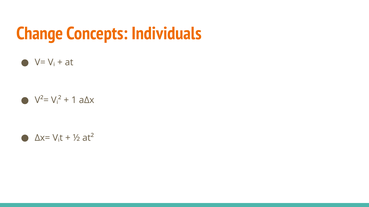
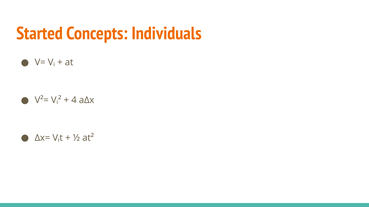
Change: Change -> Started (40, 34)
1: 1 -> 4 (74, 100)
